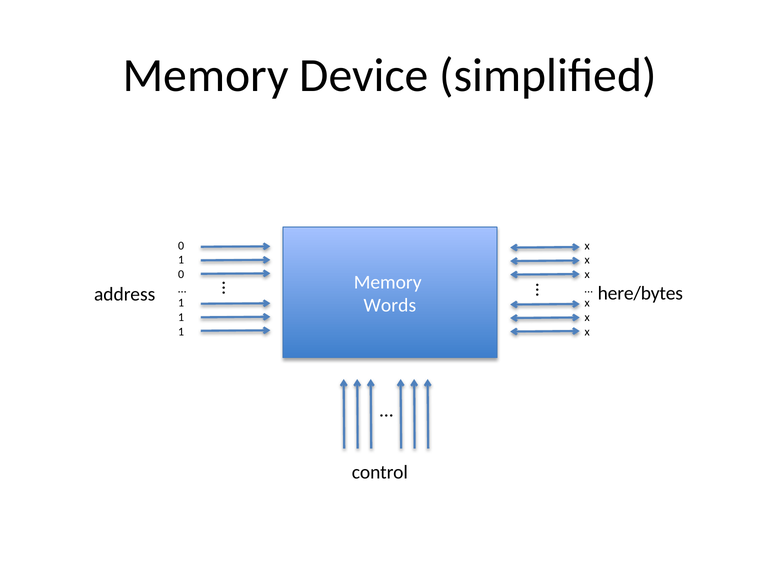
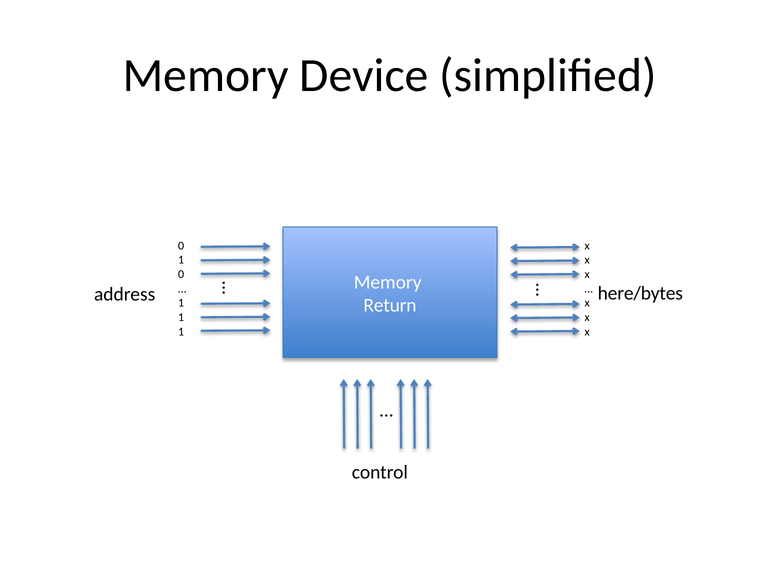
Words: Words -> Return (390, 306)
